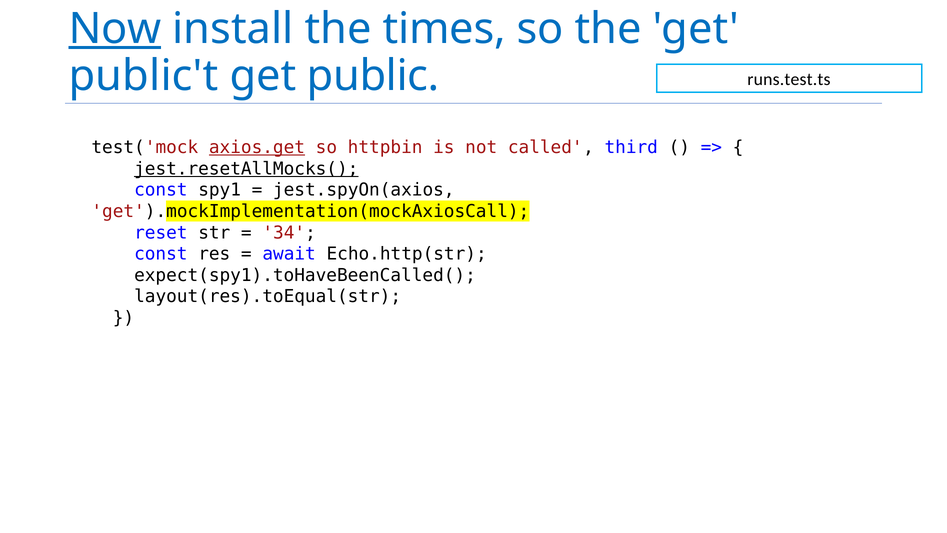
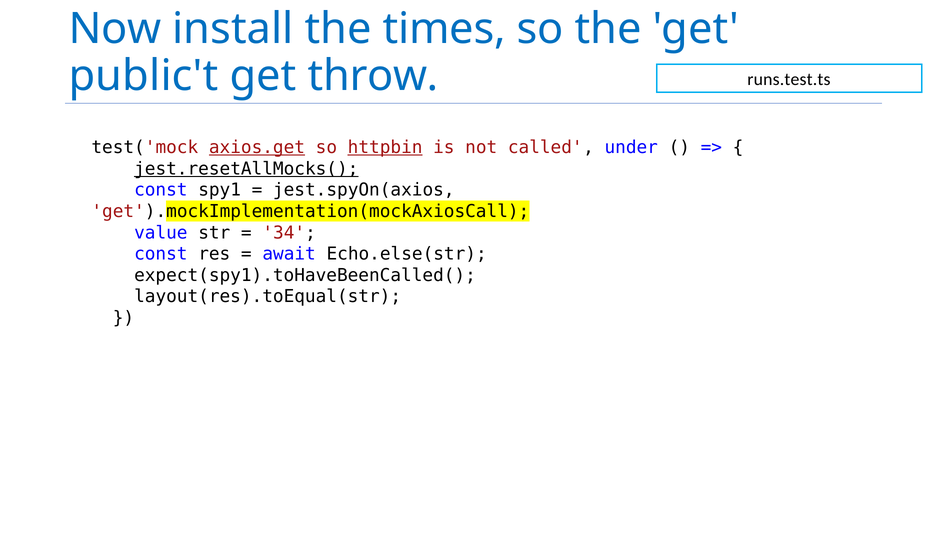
Now underline: present -> none (115, 29)
public: public -> throw (373, 76)
httpbin underline: none -> present (385, 147)
third: third -> under (631, 147)
reset: reset -> value (161, 233)
Echo.http(str: Echo.http(str -> Echo.else(str (407, 254)
